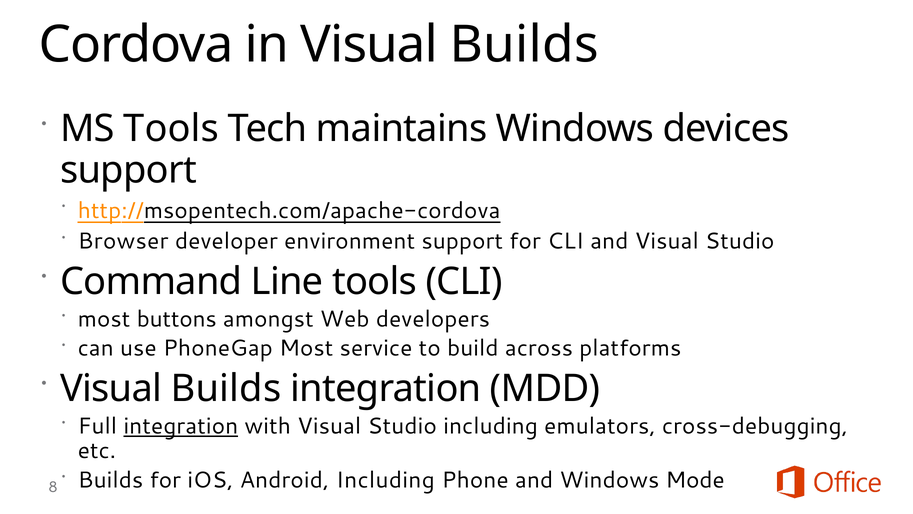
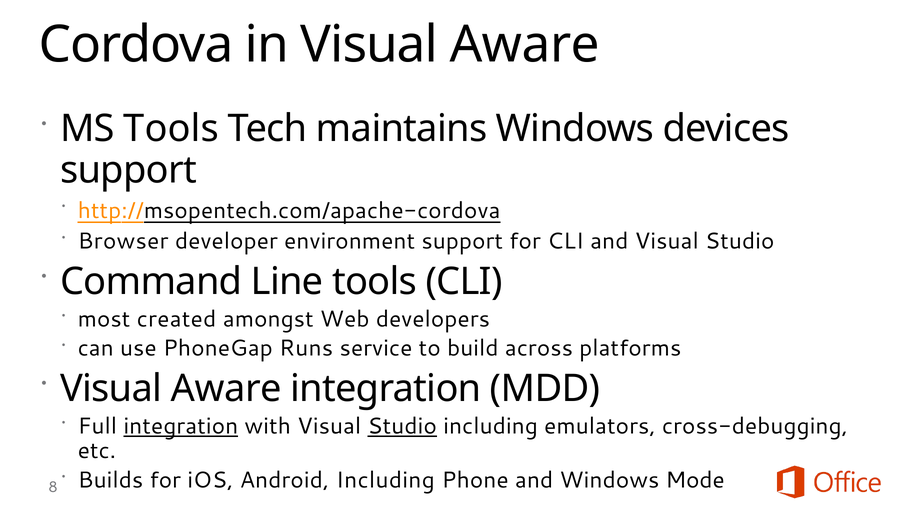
in Visual Builds: Builds -> Aware (525, 45)
buttons: buttons -> created (177, 319)
PhoneGap Most: Most -> Runs (306, 348)
Builds: Builds -> Aware (226, 389)
Studio underline: none -> present (402, 426)
